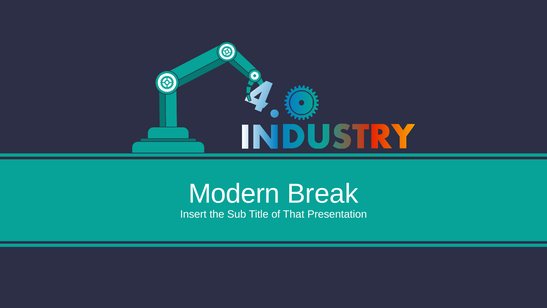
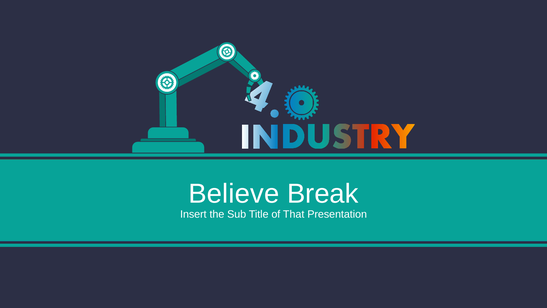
Modern: Modern -> Believe (234, 194)
